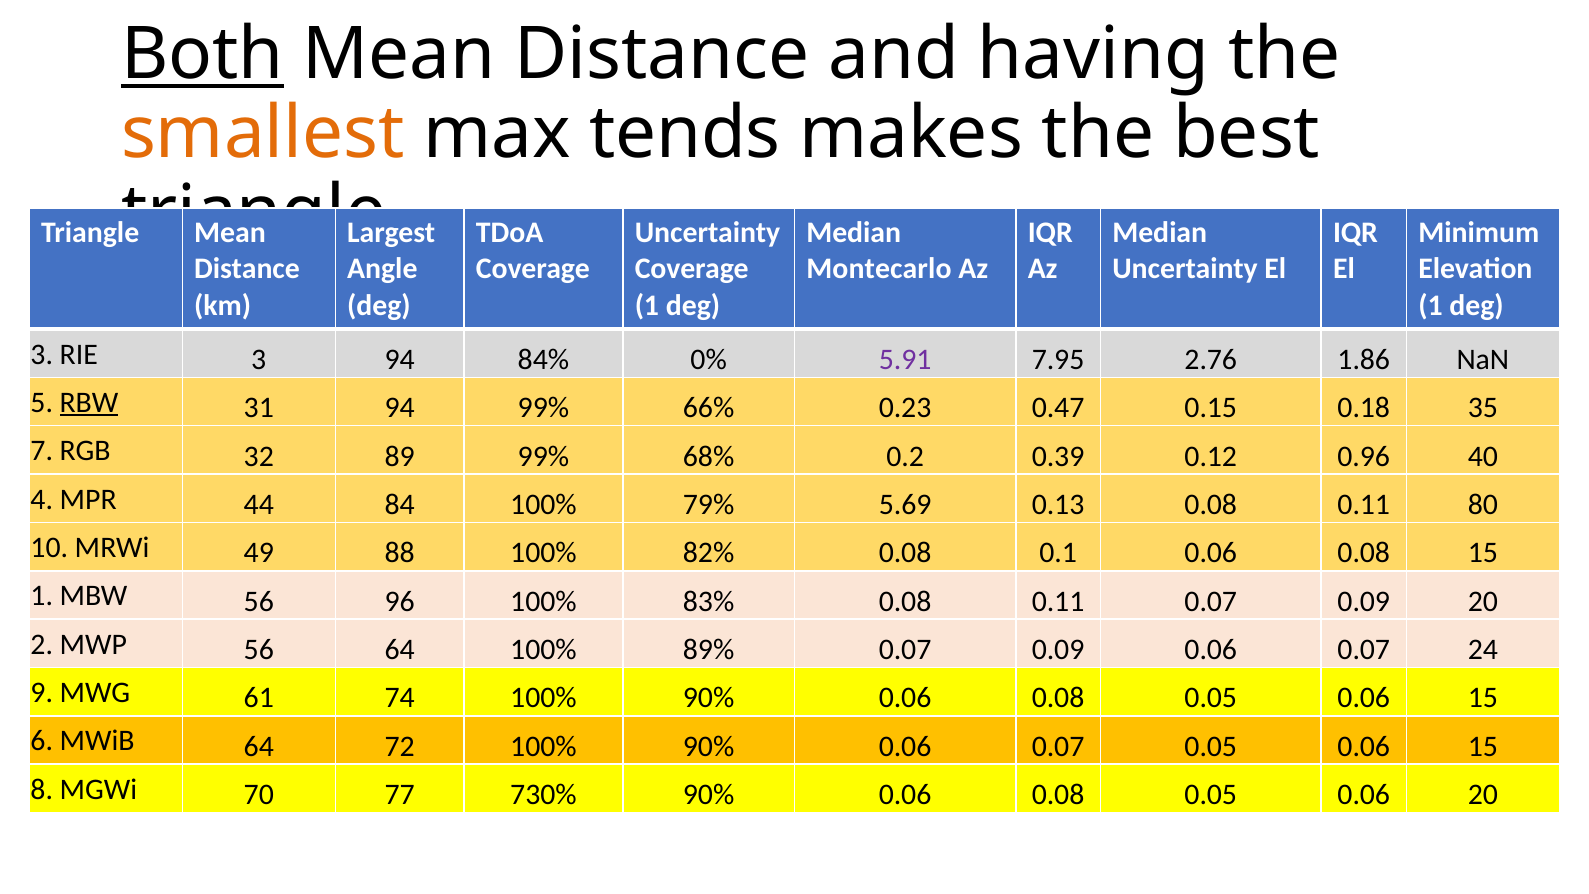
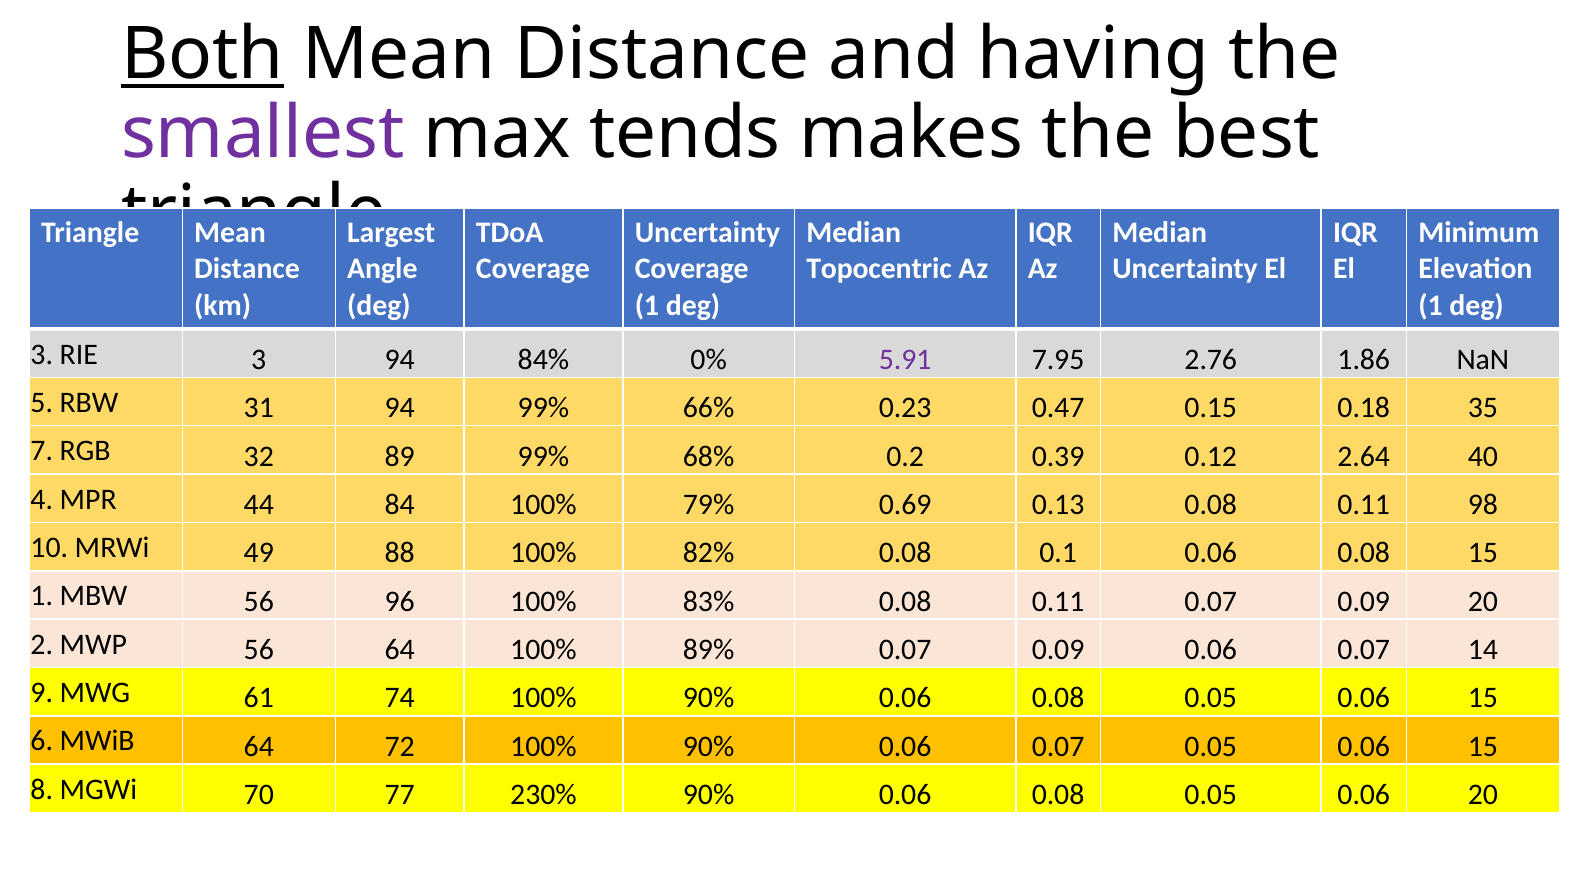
smallest colour: orange -> purple (263, 133)
Montecarlo: Montecarlo -> Topocentric (879, 269)
RBW underline: present -> none (89, 402)
0.96: 0.96 -> 2.64 (1364, 456)
5.69: 5.69 -> 0.69 (905, 505)
80: 80 -> 98 (1483, 505)
24: 24 -> 14 (1483, 650)
730%: 730% -> 230% (543, 794)
